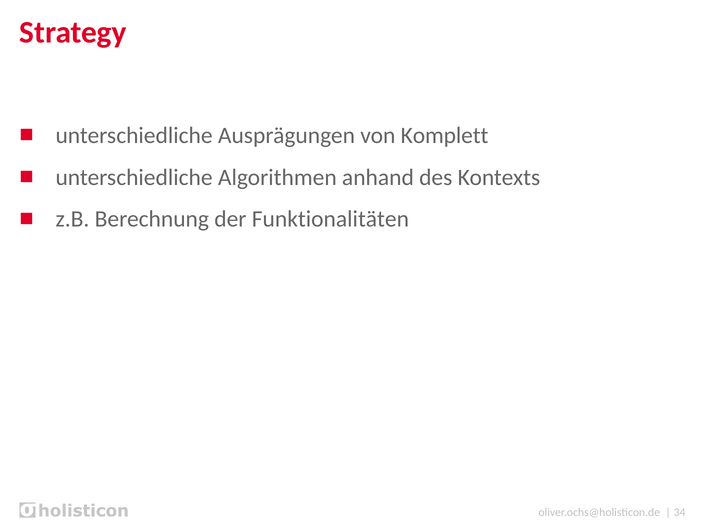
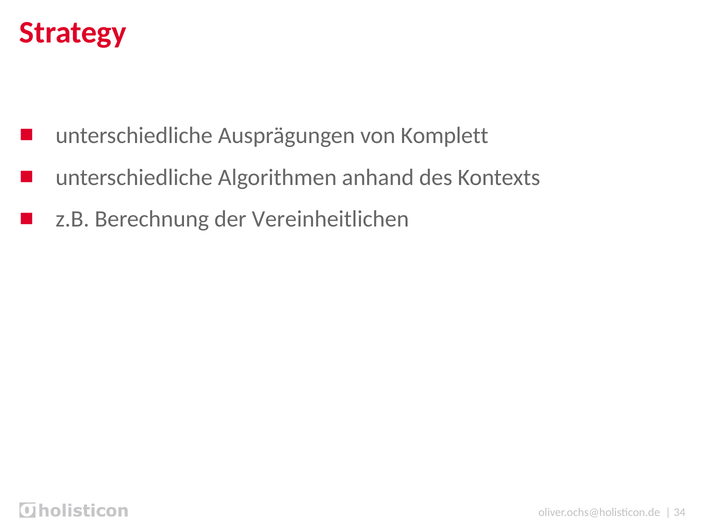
Funktionalitäten: Funktionalitäten -> Vereinheitlichen (330, 220)
